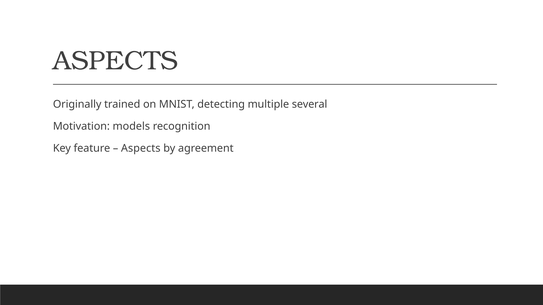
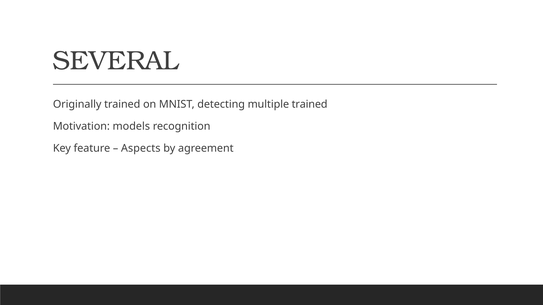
ASPECTS: ASPECTS -> SEVERAL (116, 61)
multiple several: several -> trained (310, 104)
